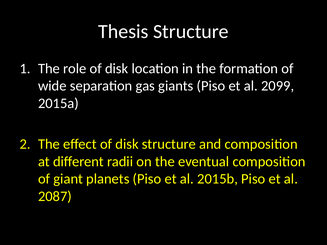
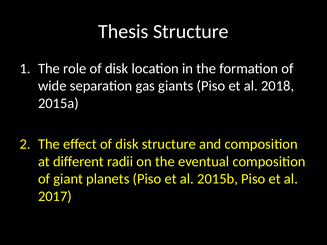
2099: 2099 -> 2018 (278, 86)
2087: 2087 -> 2017 (55, 197)
